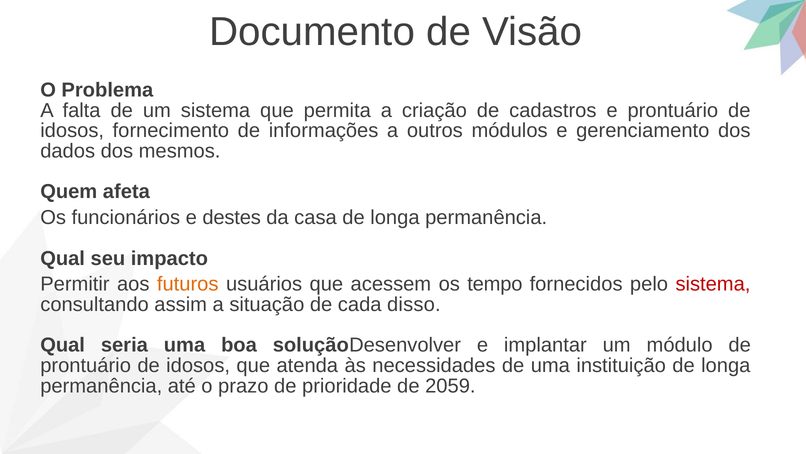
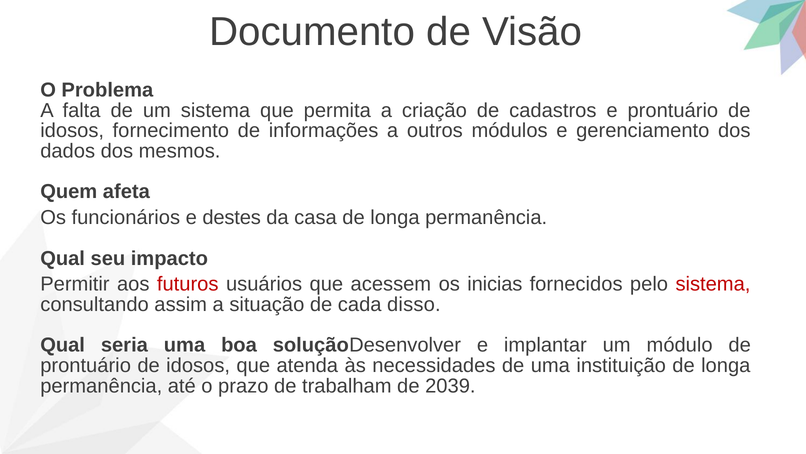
futuros colour: orange -> red (188, 284)
tempo: tempo -> inicias (495, 284)
prioridade: prioridade -> trabalham (347, 385)
2059: 2059 -> 2039 (450, 385)
